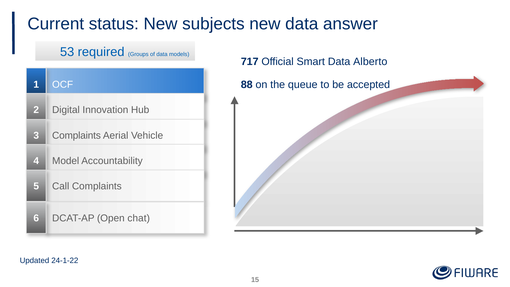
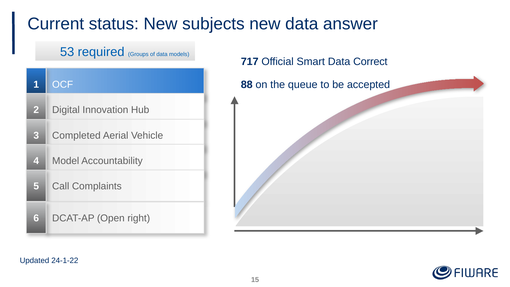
Alberto: Alberto -> Correct (370, 62)
Complaints: Complaints -> Completed (76, 136)
chat: chat -> right (139, 218)
